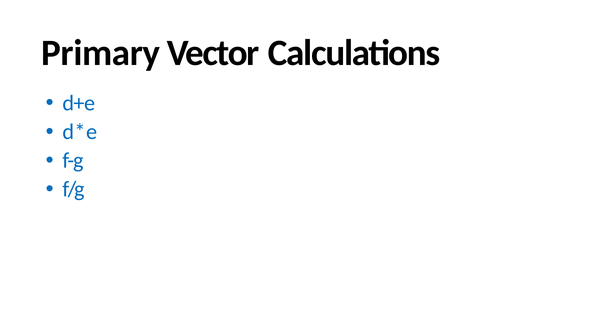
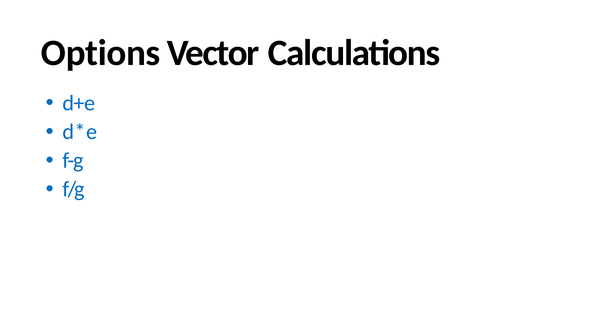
Primary: Primary -> Options (101, 53)
